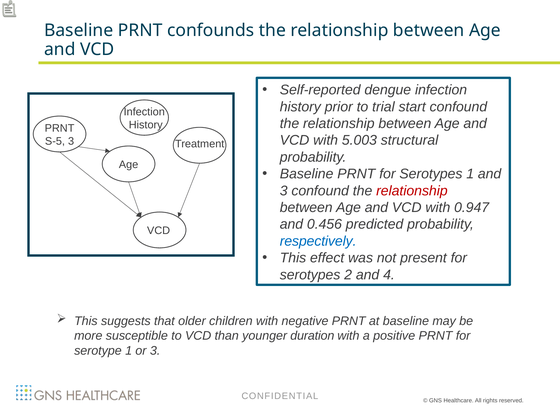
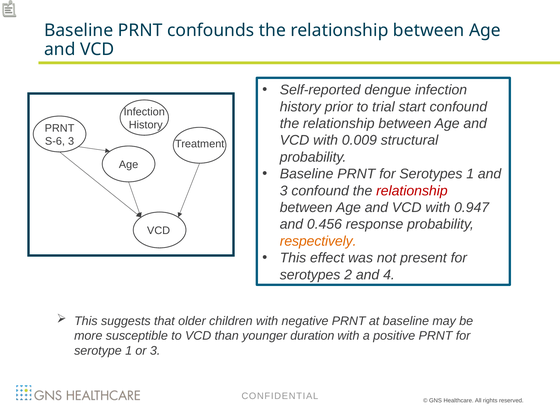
5.003: 5.003 -> 0.009 (359, 140)
S-5: S-5 -> S-6 (55, 141)
predicted: predicted -> response (375, 224)
respectively colour: blue -> orange (318, 241)
